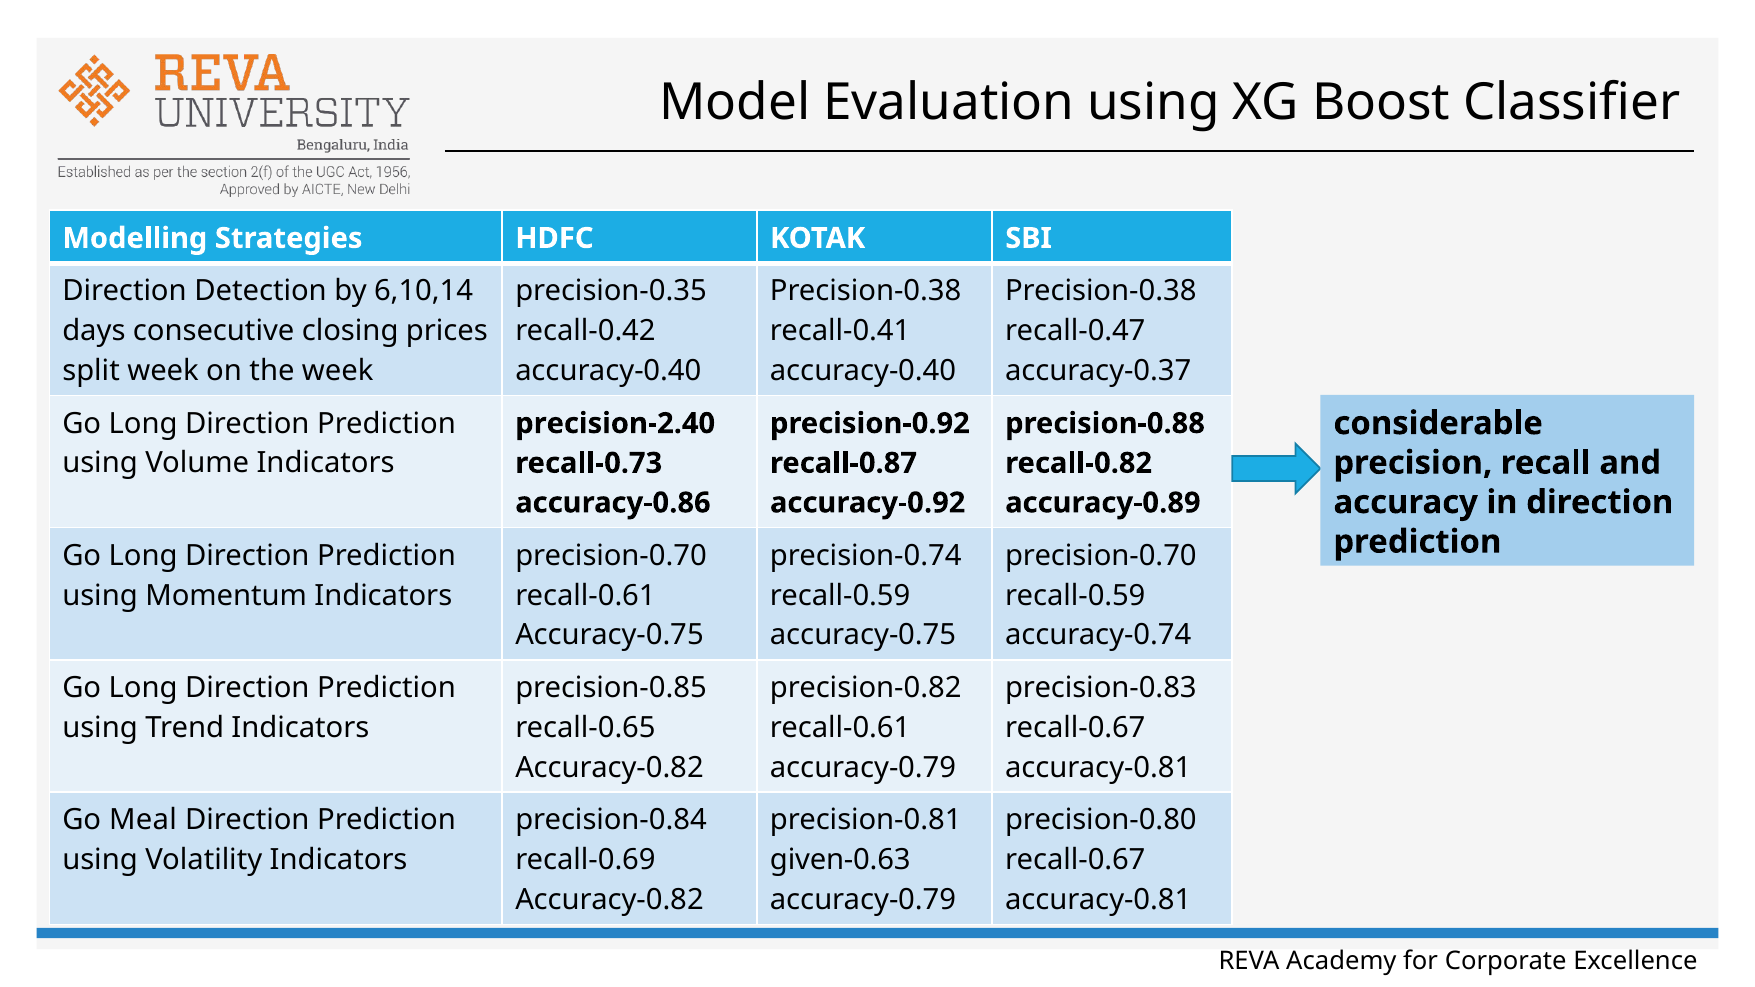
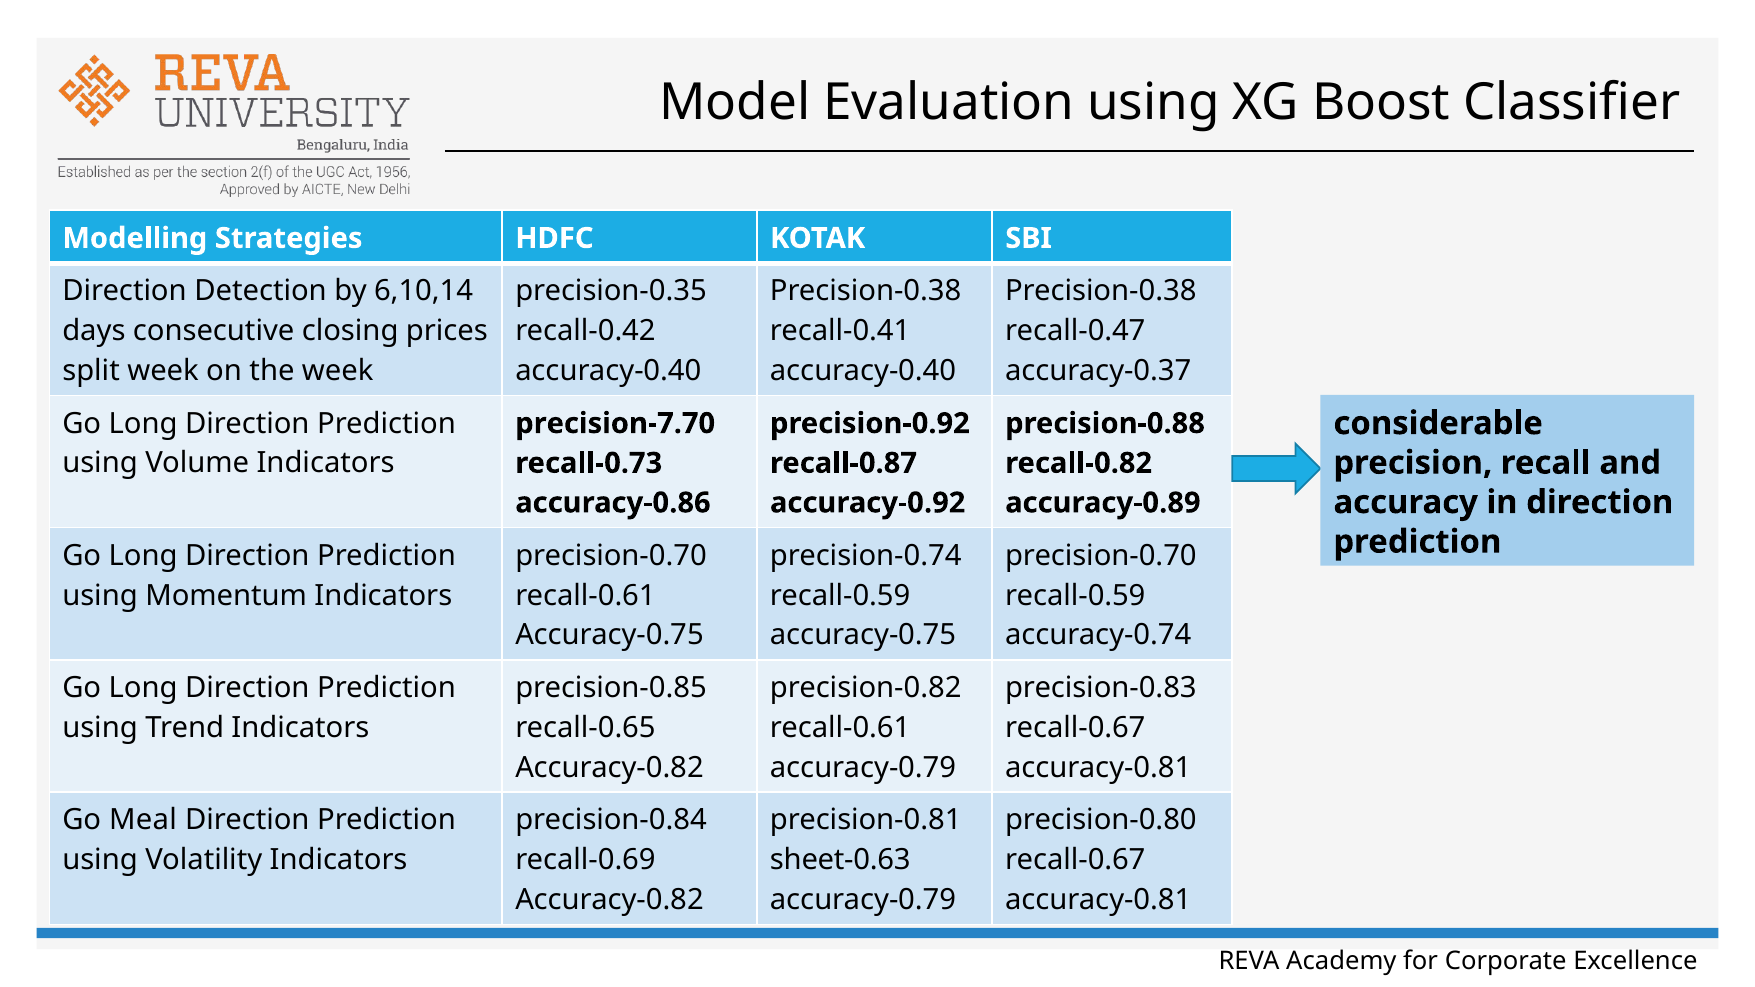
precision-2.40: precision-2.40 -> precision-7.70 (615, 424)
given-0.63: given-0.63 -> sheet-0.63 (840, 860)
